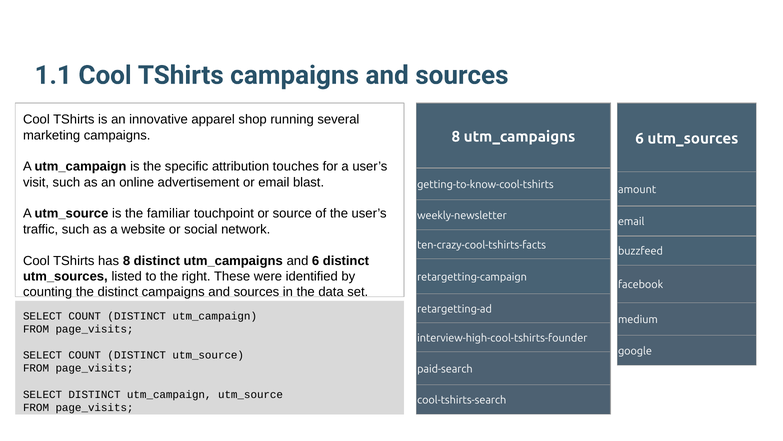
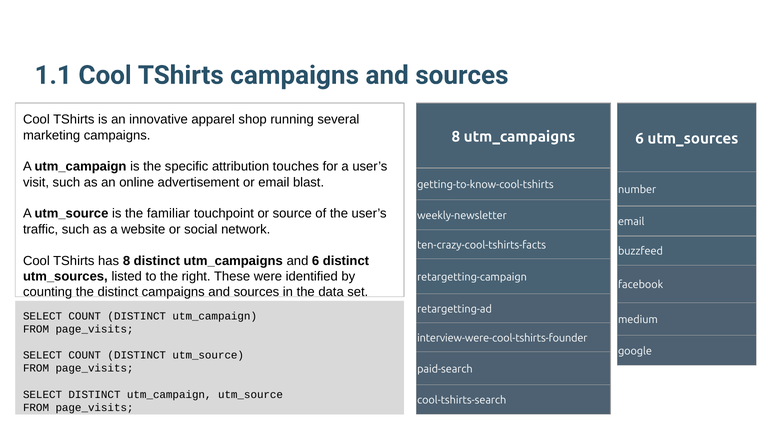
amount: amount -> number (637, 189)
interview-high-cool-tshirts-founder: interview-high-cool-tshirts-founder -> interview-were-cool-tshirts-founder (502, 338)
